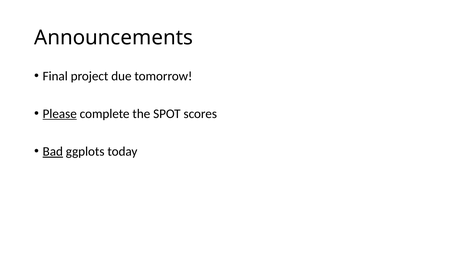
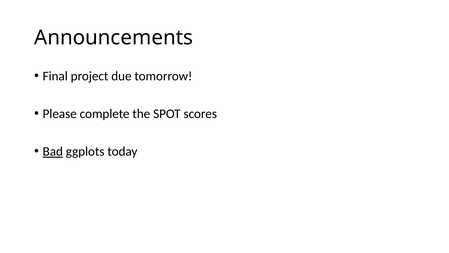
Please underline: present -> none (60, 114)
